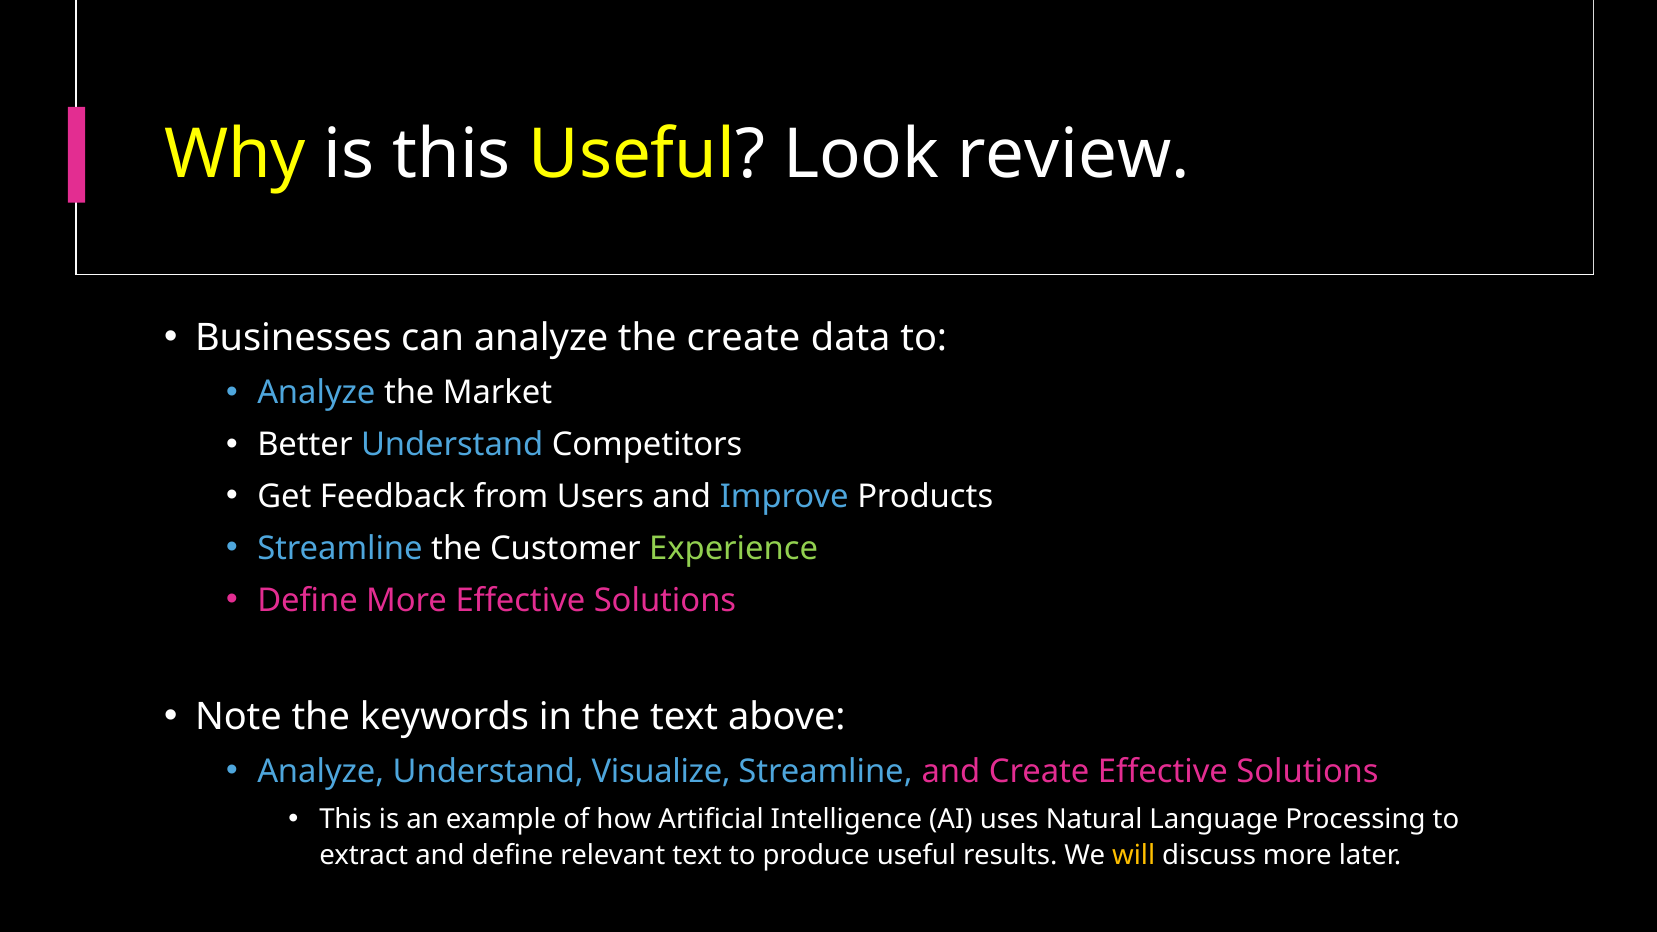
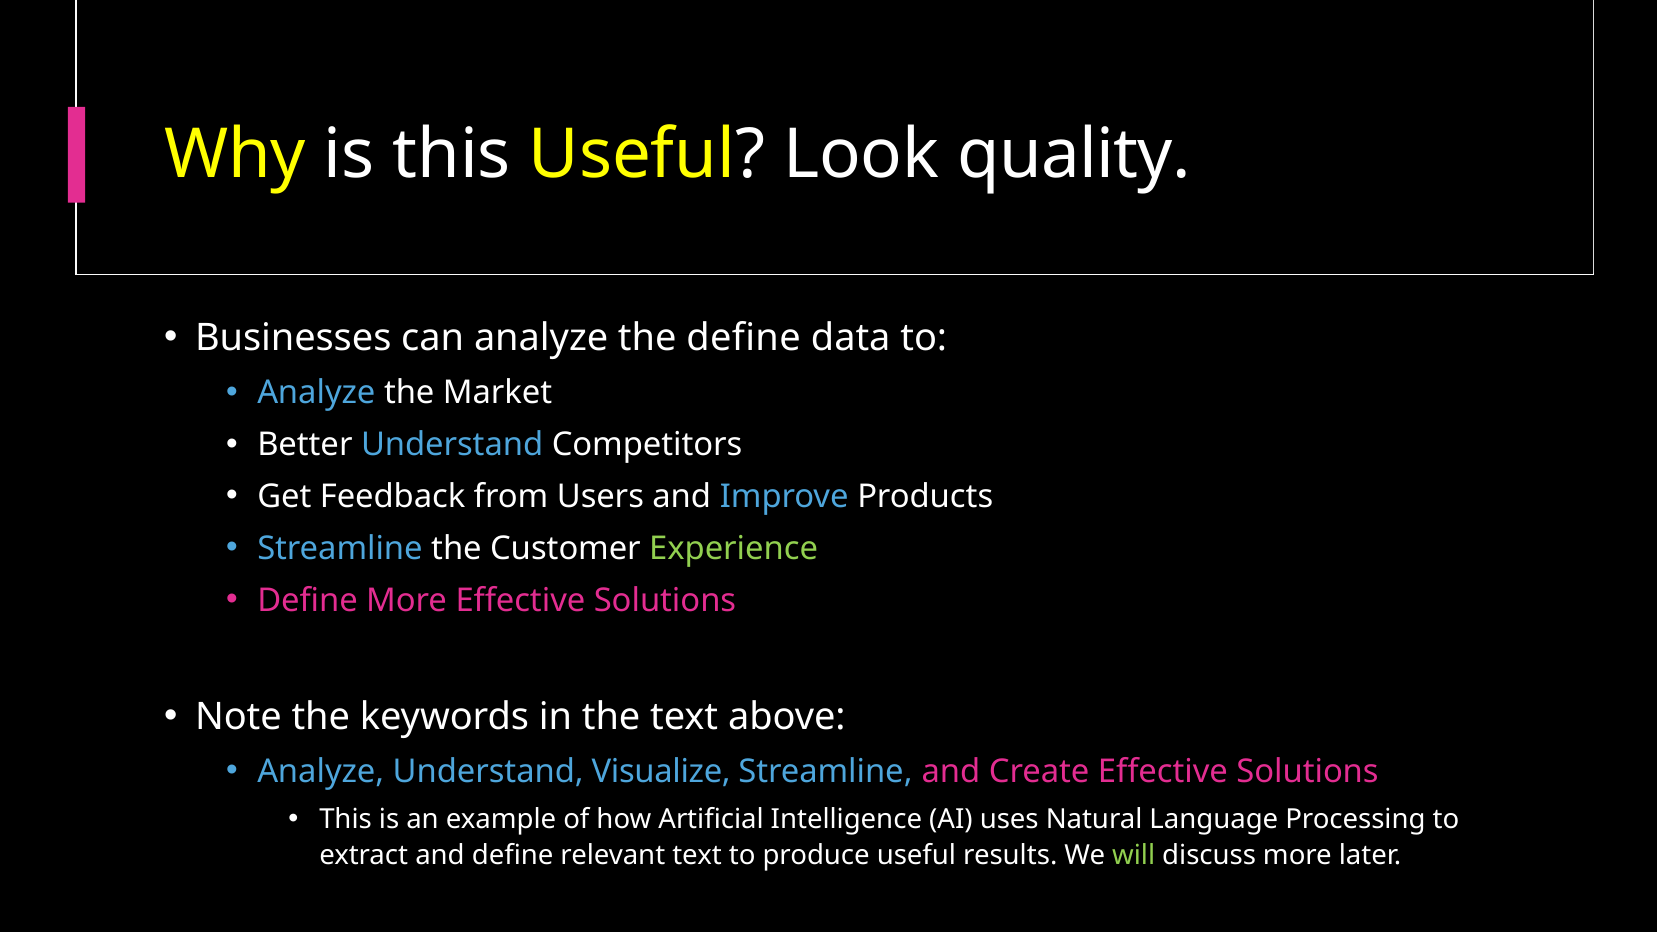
review: review -> quality (1074, 154)
the create: create -> define (744, 338)
will colour: yellow -> light green (1134, 856)
